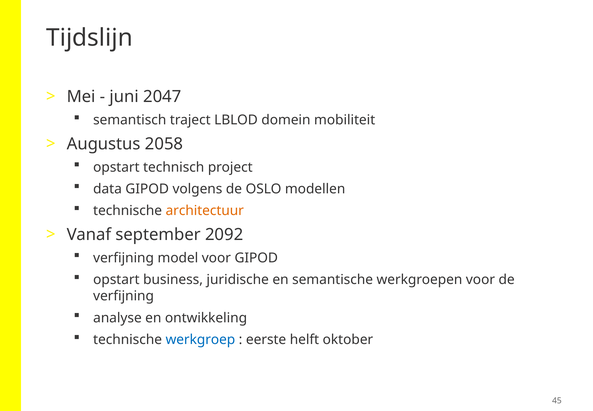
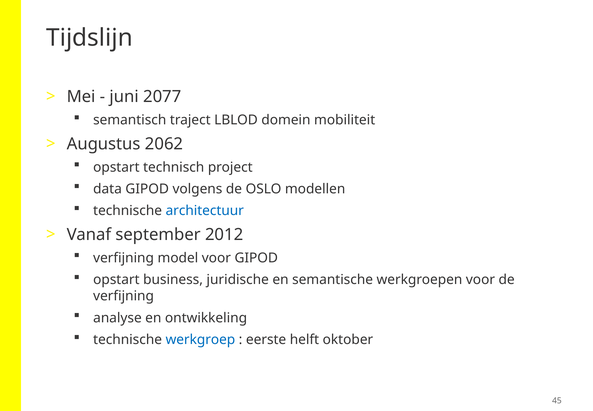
2047: 2047 -> 2077 (162, 97)
2058: 2058 -> 2062 (164, 144)
architectuur colour: orange -> blue (205, 210)
2092: 2092 -> 2012 (224, 234)
